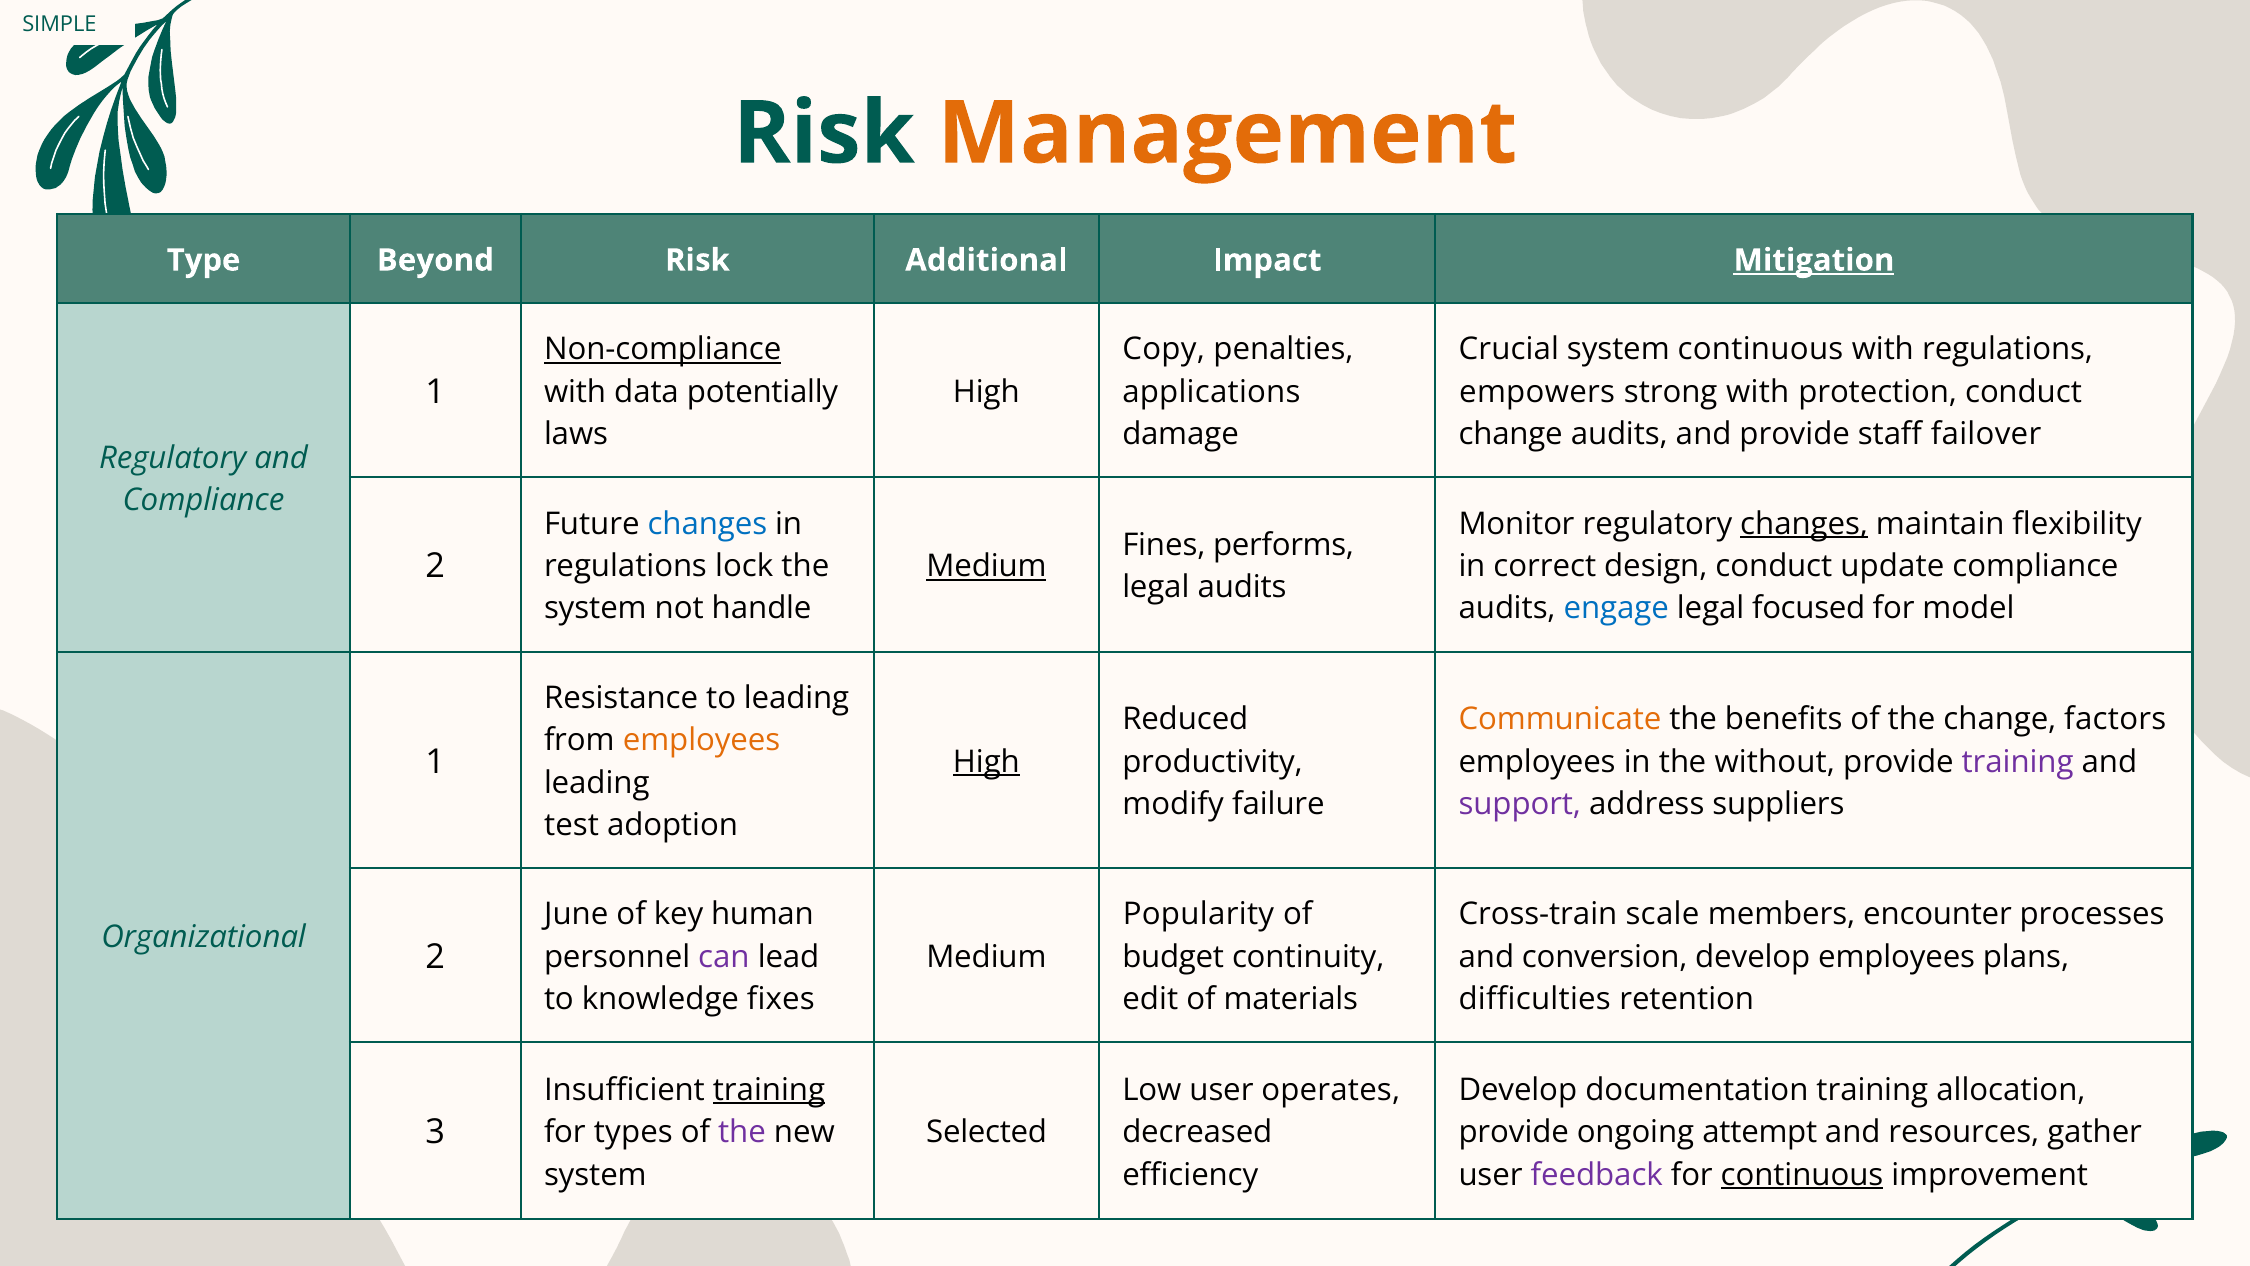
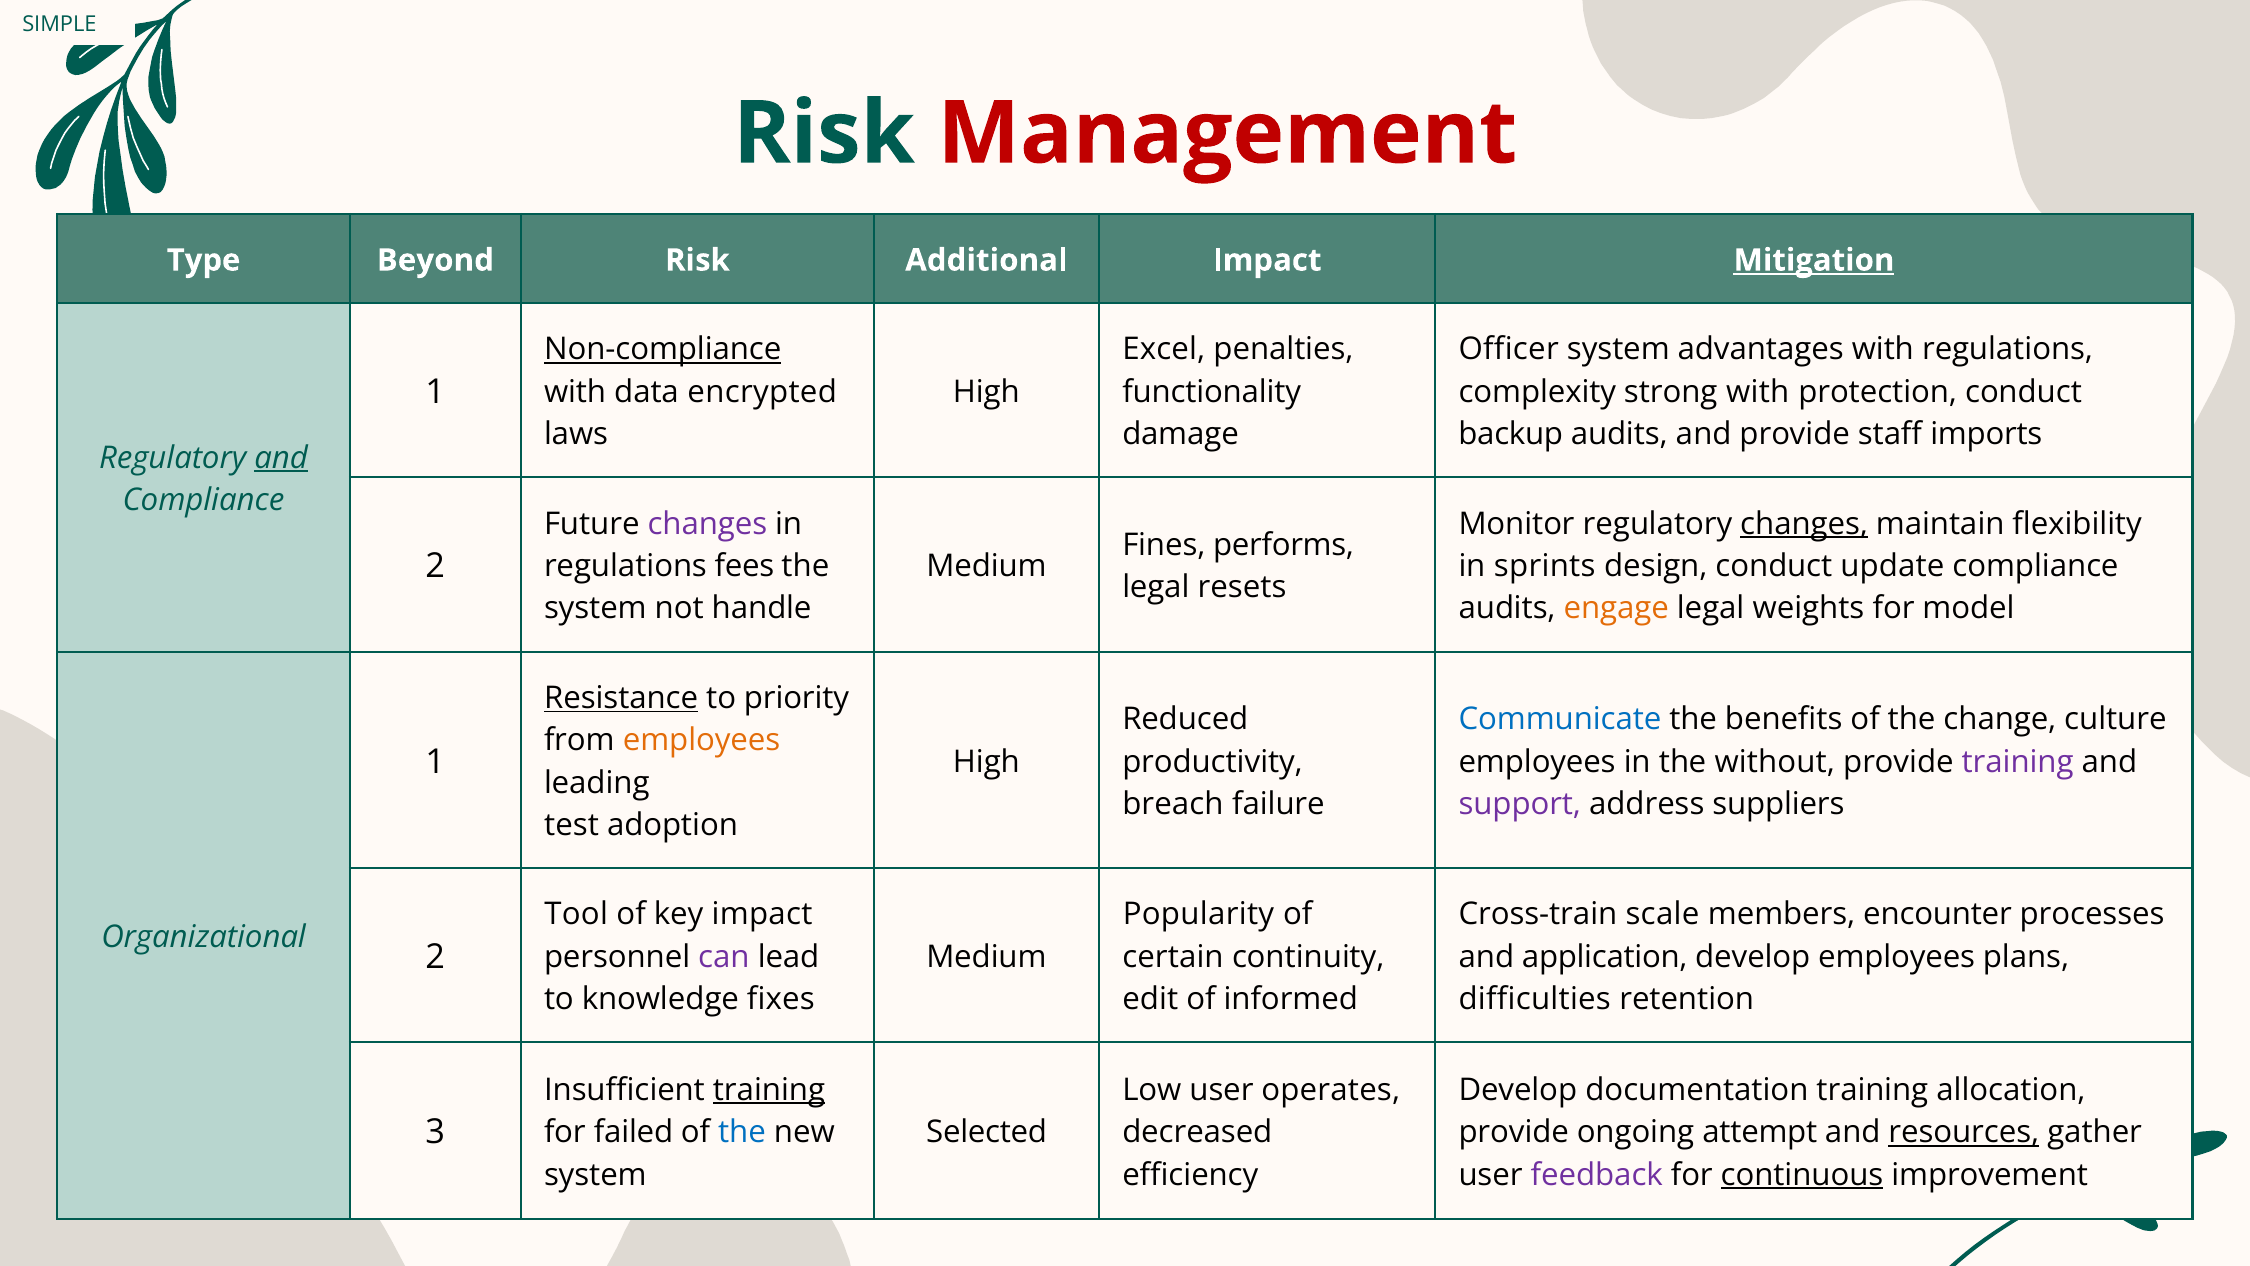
Management colour: orange -> red (1227, 134)
Copy: Copy -> Excel (1164, 350)
Crucial: Crucial -> Officer (1509, 350)
system continuous: continuous -> advantages (1761, 350)
potentially: potentially -> encrypted (762, 392)
applications: applications -> functionality (1212, 392)
empowers: empowers -> complexity (1537, 392)
change: change -> backup (1511, 434)
failover: failover -> imports (1986, 434)
and underline: none -> present (281, 458)
changes colour: blue -> purple (707, 524)
lock: lock -> fees (744, 566)
Medium underline: present -> none (986, 566)
correct: correct -> sprints (1545, 566)
legal audits: audits -> resets (1242, 587)
engage colour: blue -> orange (1616, 609)
focused: focused -> weights (1808, 609)
Resistance underline: none -> present (621, 698)
to leading: leading -> priority (796, 698)
Communicate colour: orange -> blue (1560, 719)
factors: factors -> culture (2115, 719)
High underline: present -> none (986, 762)
modify: modify -> breach (1173, 804)
June: June -> Tool (576, 914)
key human: human -> impact (762, 914)
budget: budget -> certain (1173, 957)
conversion: conversion -> application (1605, 957)
materials: materials -> informed (1291, 999)
types: types -> failed (634, 1132)
the colour: purple -> blue (742, 1132)
resources underline: none -> present (1964, 1132)
